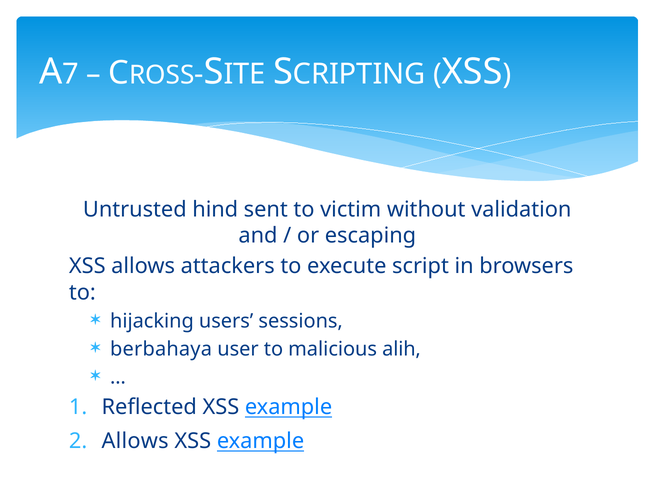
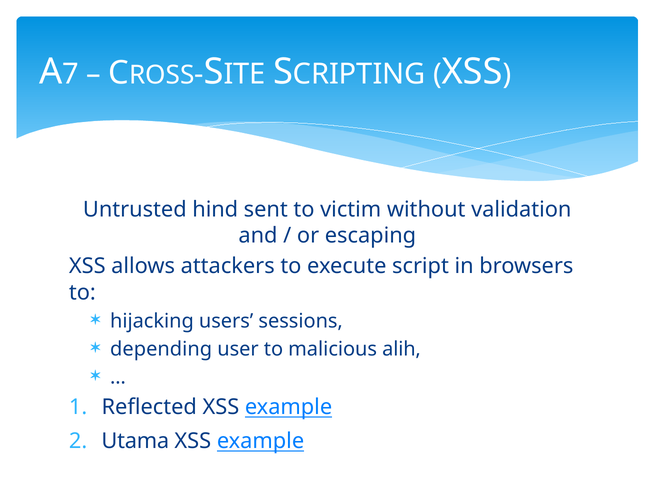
berbahaya: berbahaya -> depending (161, 349)
Allows: Allows -> Utama (135, 441)
